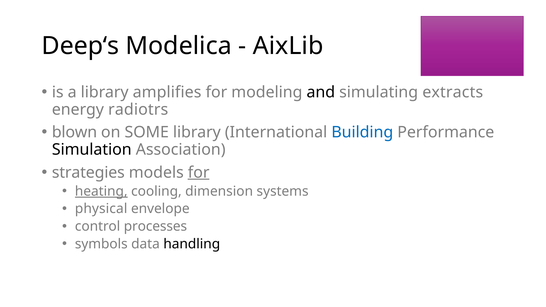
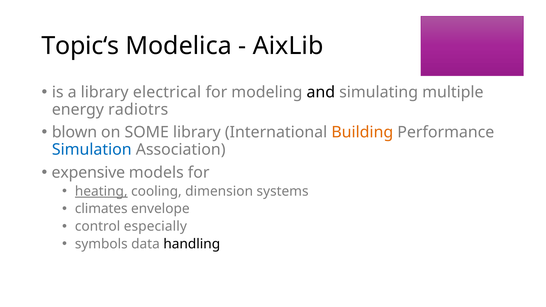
Deep‘s: Deep‘s -> Topic‘s (80, 46)
amplifies: amplifies -> electrical (167, 92)
extracts: extracts -> multiple (453, 92)
Building colour: blue -> orange (362, 132)
Simulation colour: black -> blue (92, 150)
strategies: strategies -> expensive (88, 173)
for underline: present -> none (199, 173)
physical: physical -> climates (101, 209)
processes: processes -> especially (155, 226)
